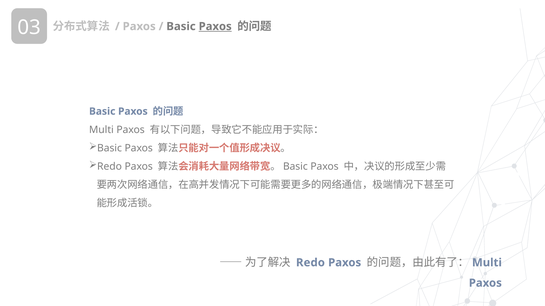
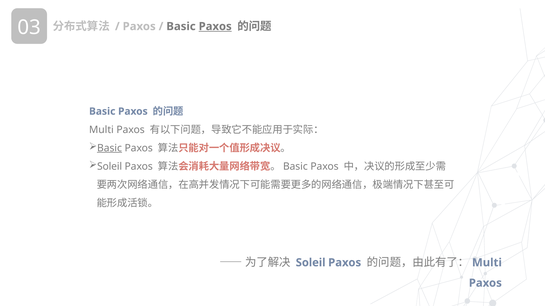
Basic underline: none -> present (110, 148)
Redo: Redo -> Soleil (110, 167)
Redo: Redo -> Soleil (311, 263)
